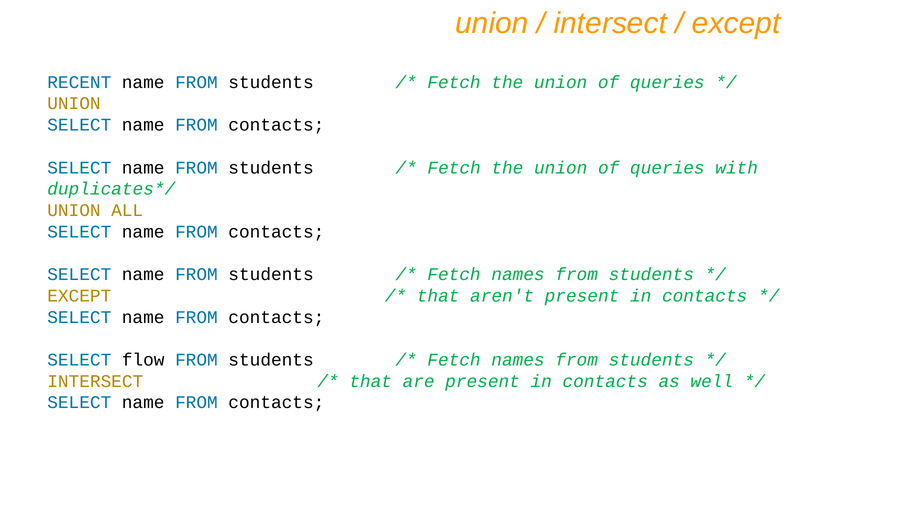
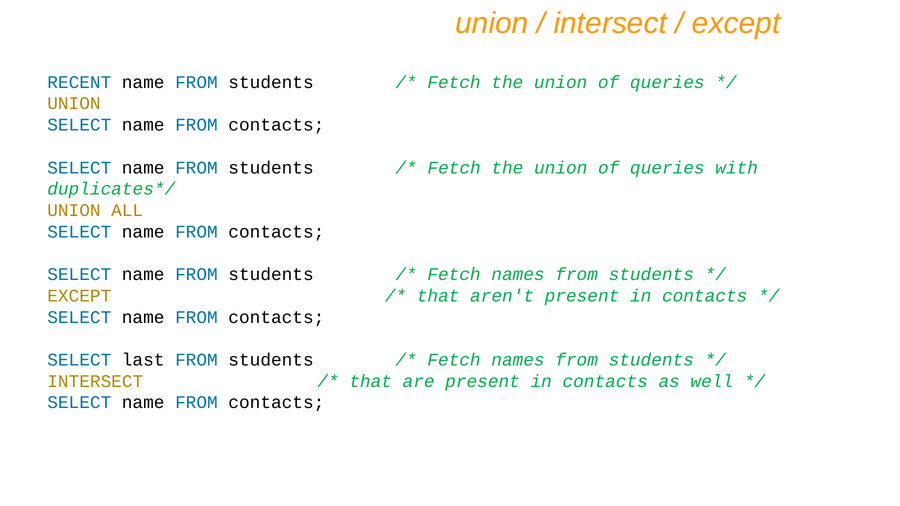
flow: flow -> last (143, 360)
